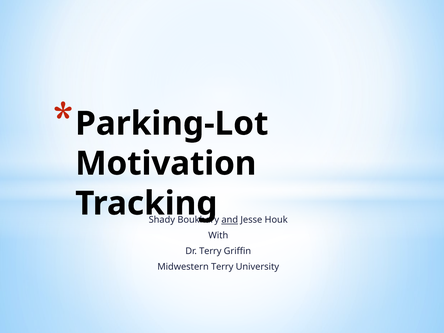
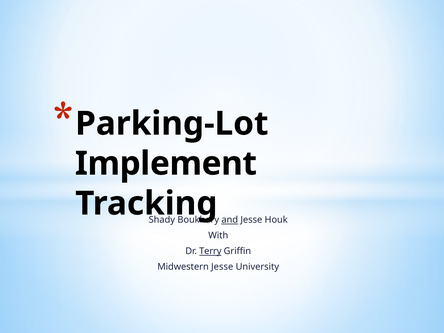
Motivation: Motivation -> Implement (166, 164)
Terry underline: none -> present (210, 251)
Midwestern Terry: Terry -> Jesse (222, 267)
